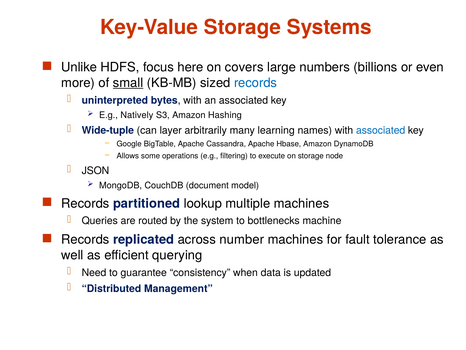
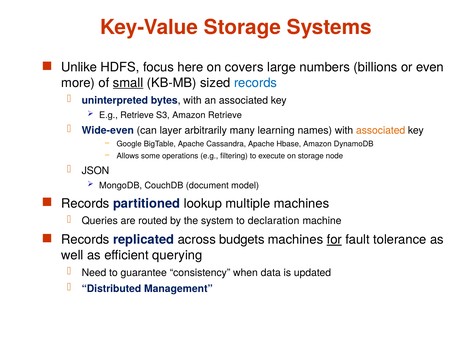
E.g Natively: Natively -> Retrieve (137, 115)
Amazon Hashing: Hashing -> Retrieve (225, 115)
Wide-tuple: Wide-tuple -> Wide-even (108, 130)
associated colour: blue -> orange (381, 130)
bottlenecks: bottlenecks -> declaration (274, 221)
number: number -> budgets (242, 239)
for underline: none -> present (334, 239)
